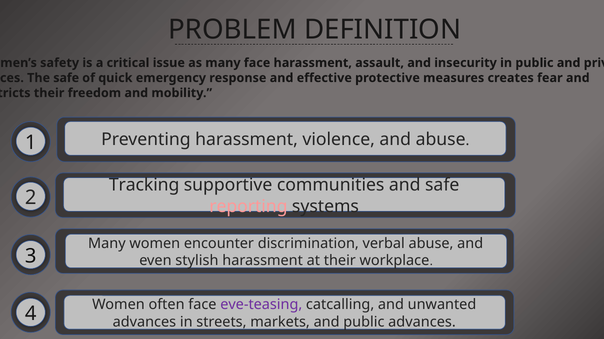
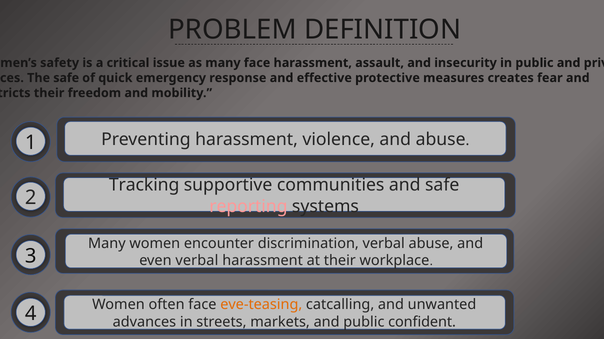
even stylish: stylish -> verbal (197, 261)
eve-teasing colour: purple -> orange (261, 305)
public advances: advances -> confident (422, 323)
